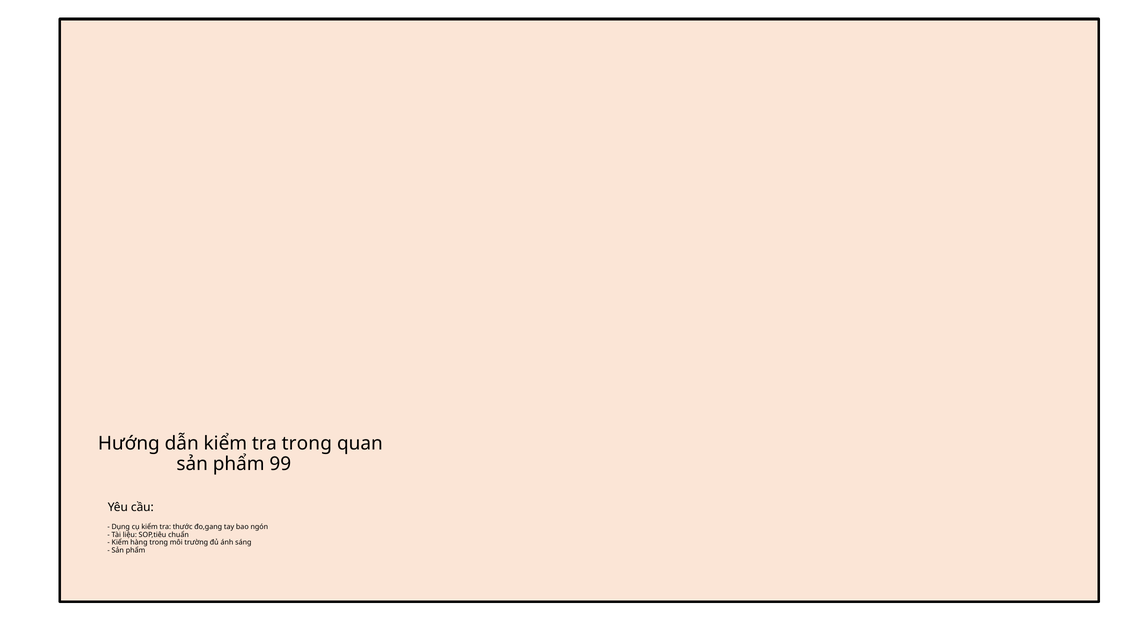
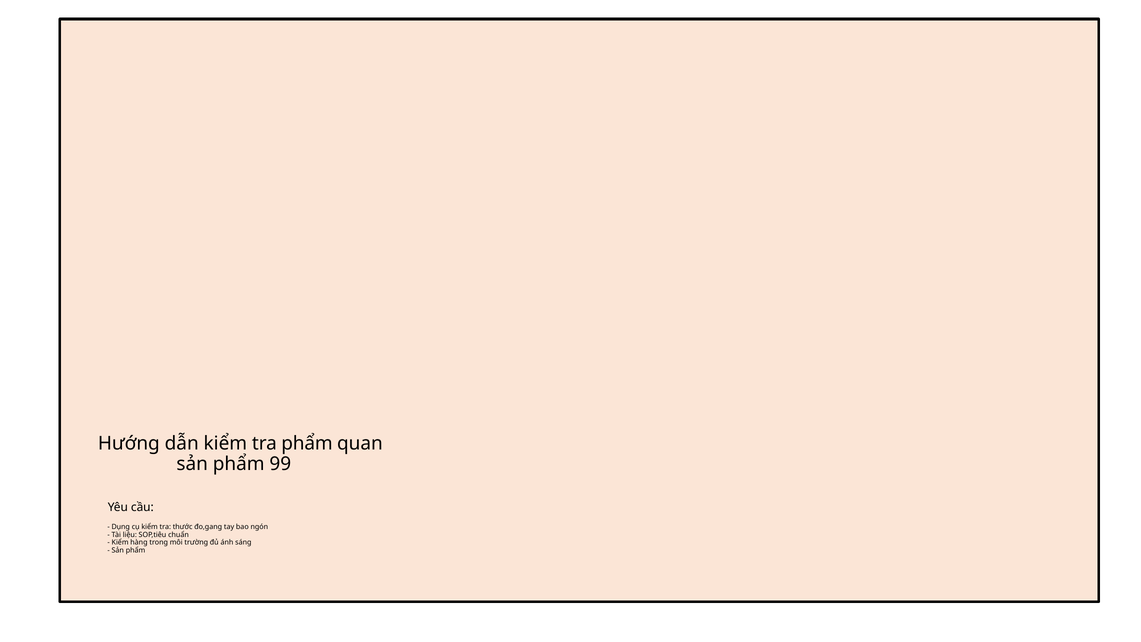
tra trong: trong -> phẩm (307, 443)
